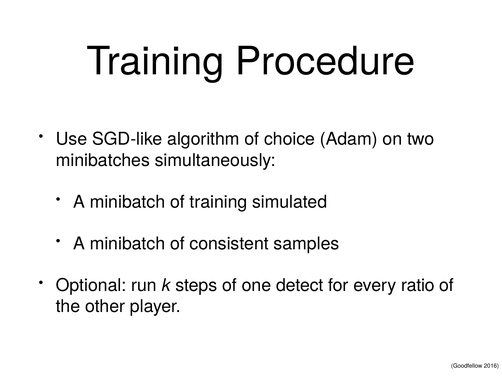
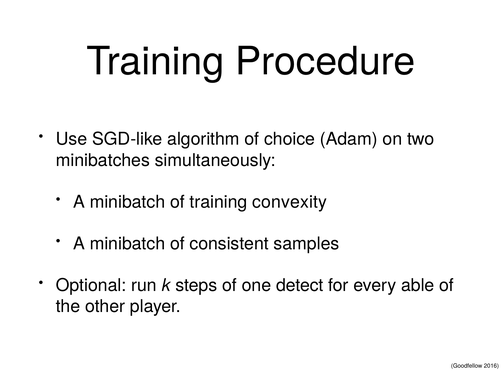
simulated: simulated -> convexity (290, 202)
ratio: ratio -> able (418, 286)
